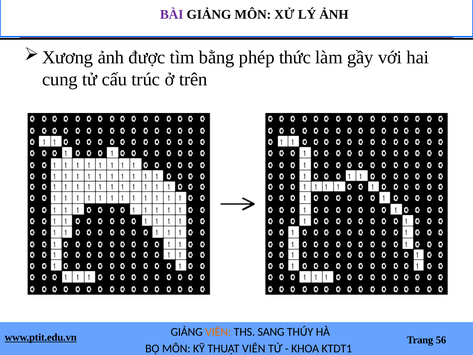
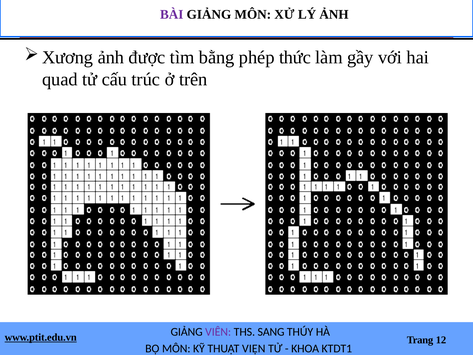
cung: cung -> quad (60, 79)
VIÊN colour: orange -> purple (218, 332)
56: 56 -> 12 (441, 340)
THUẬT VIÊN: VIÊN -> VIỆN (254, 348)
